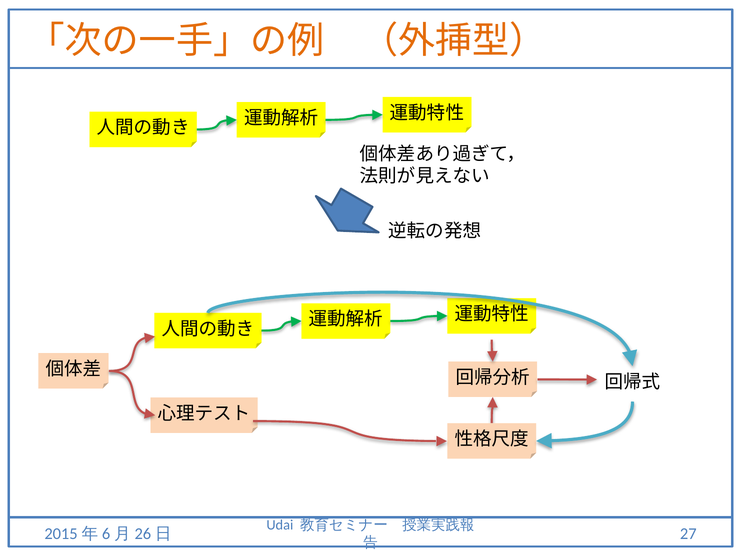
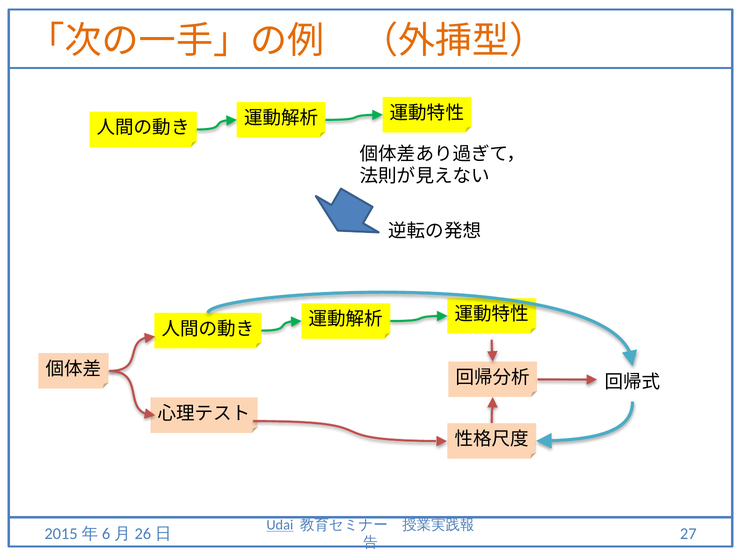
Udai underline: none -> present (280, 525)
